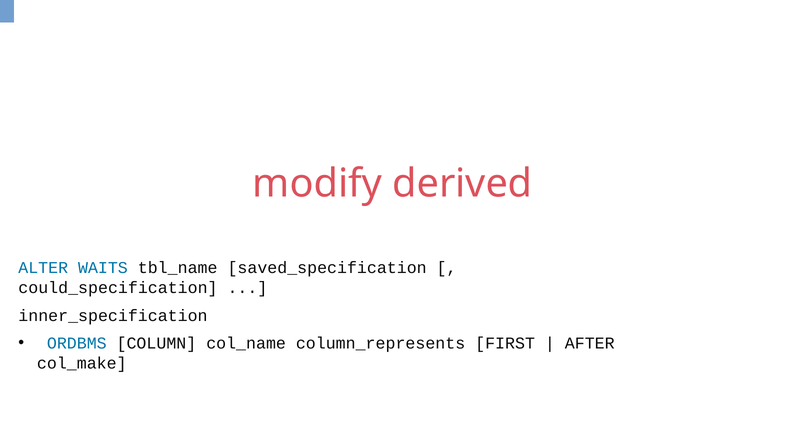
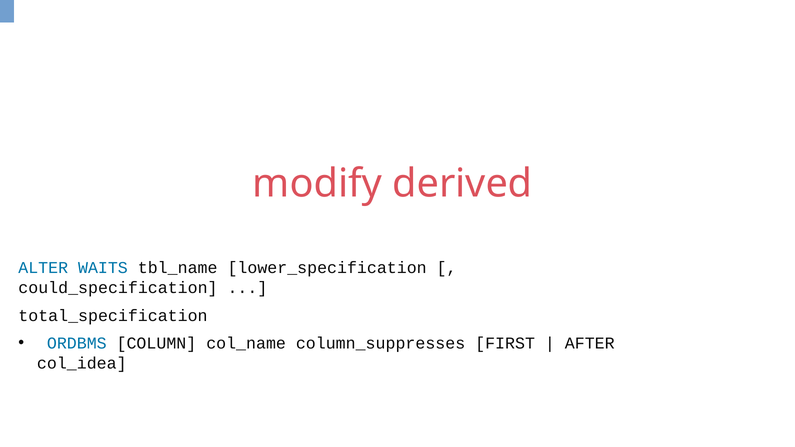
saved_specification: saved_specification -> lower_specification (327, 268)
inner_specification: inner_specification -> total_specification (113, 316)
column_represents: column_represents -> column_suppresses (381, 344)
col_make: col_make -> col_idea (82, 363)
